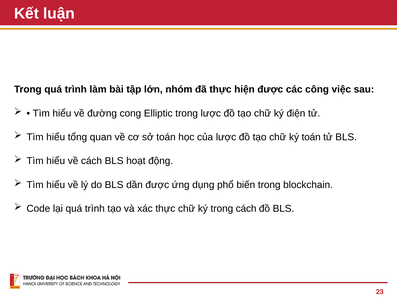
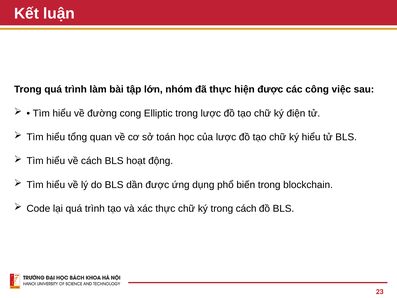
ký toán: toán -> hiểu (311, 137)
